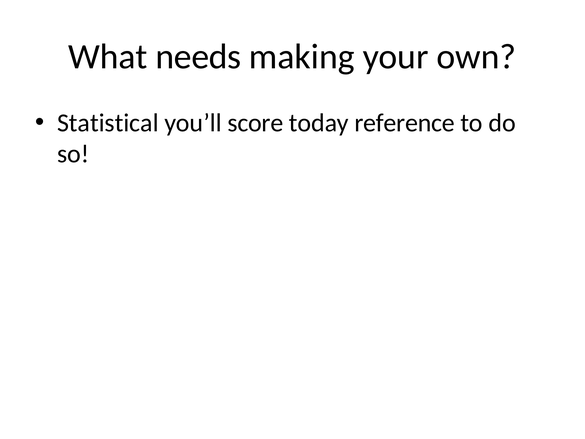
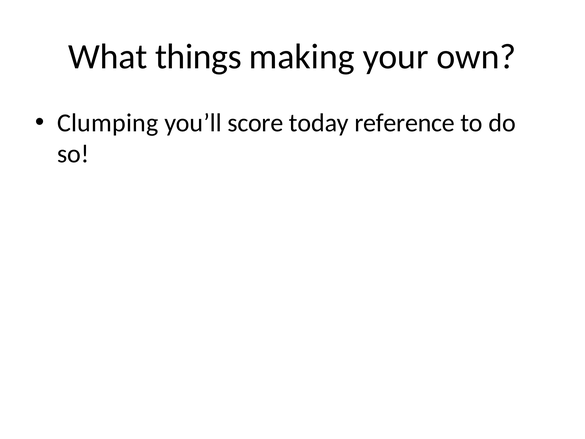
needs: needs -> things (198, 57)
Statistical: Statistical -> Clumping (108, 123)
